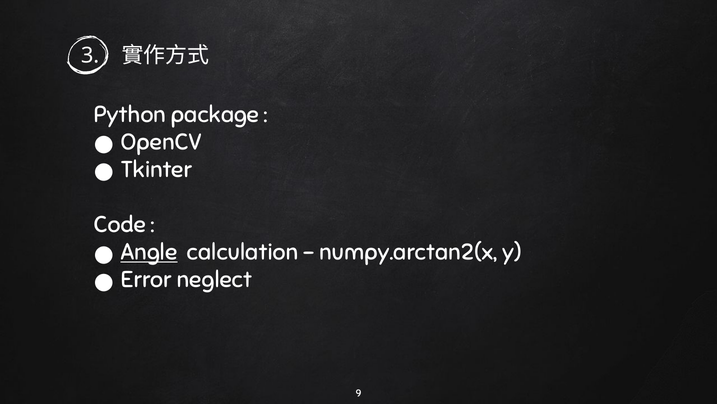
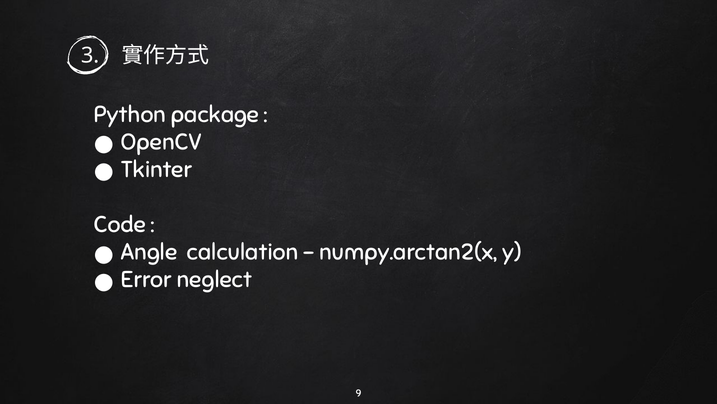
Angle underline: present -> none (149, 252)
